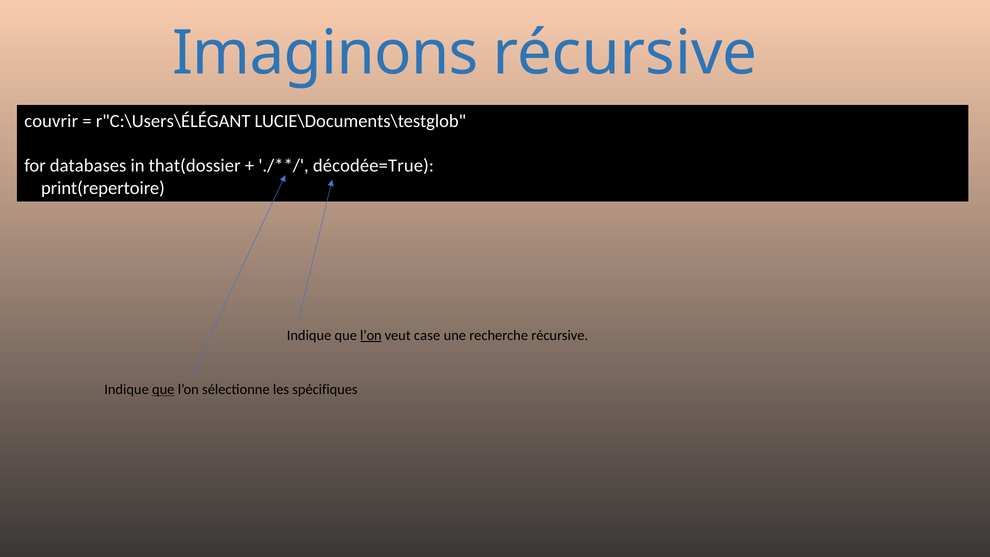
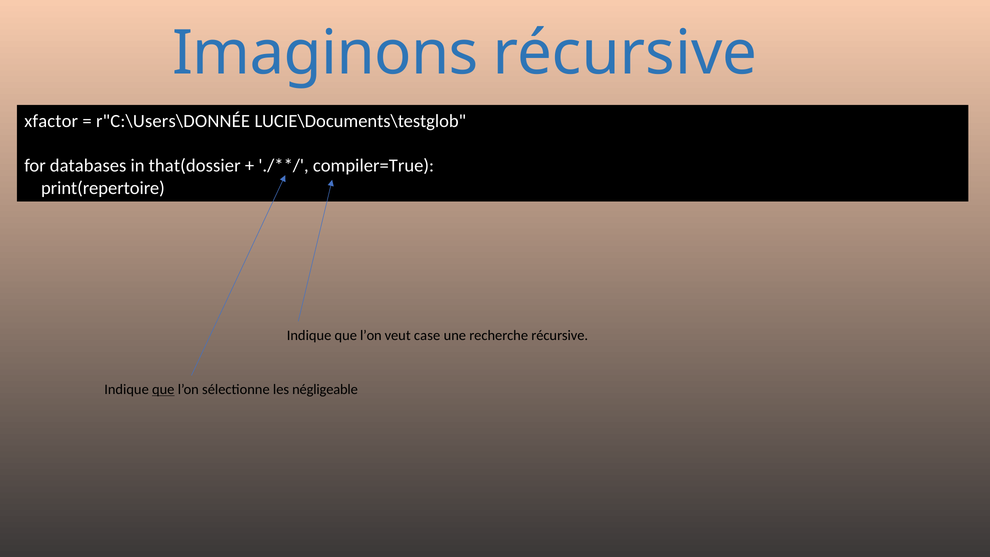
couvrir: couvrir -> xfactor (51, 121)
r"C:\Users\ÉLÉGANT: r"C:\Users\ÉLÉGANT -> r"C:\Users\DONNÉE (173, 121)
décodée=True: décodée=True -> compiler=True (373, 166)
l’on underline: present -> none (371, 335)
spécifiques: spécifiques -> négligeable (325, 389)
